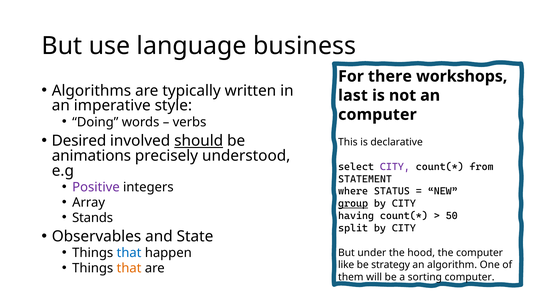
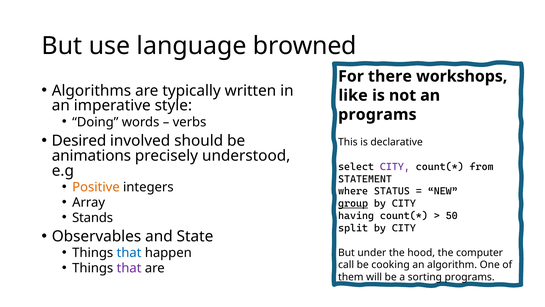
business: business -> browned (305, 46)
last: last -> like (353, 95)
computer: computer -> programs (377, 114)
should underline: present -> none (199, 141)
Positive colour: purple -> orange (96, 187)
that colour: orange -> purple (129, 268)
like: like -> call (346, 265)
strategy: strategy -> cooking (391, 265)
sorting computer: computer -> programs (470, 277)
